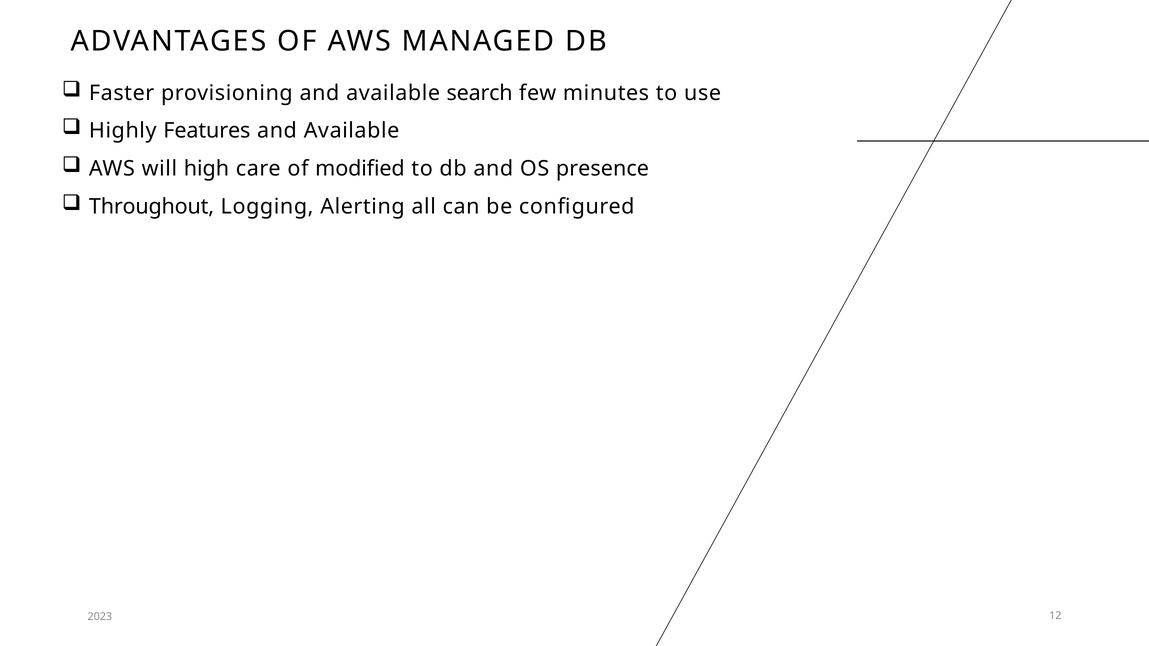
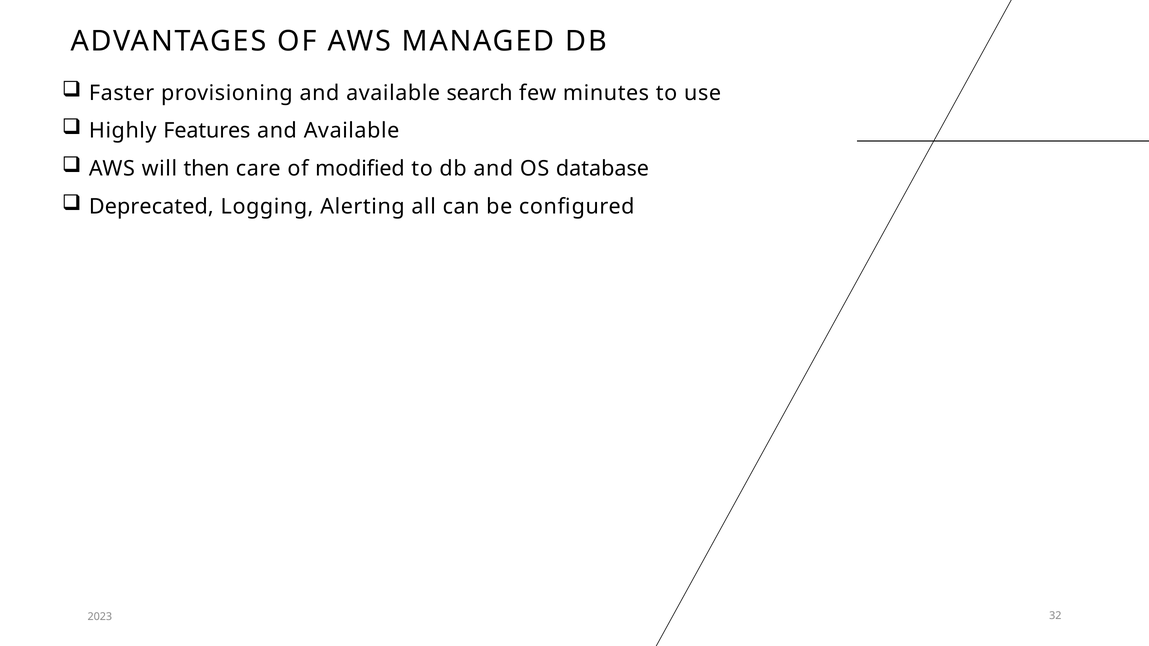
high: high -> then (207, 169)
presence: presence -> database (602, 169)
Throughout: Throughout -> Deprecated (151, 207)
12: 12 -> 32 (1055, 616)
